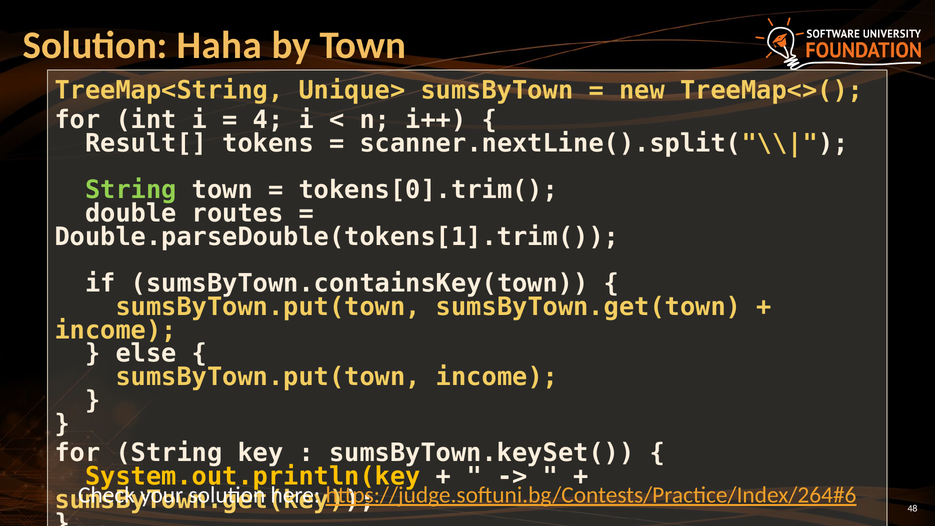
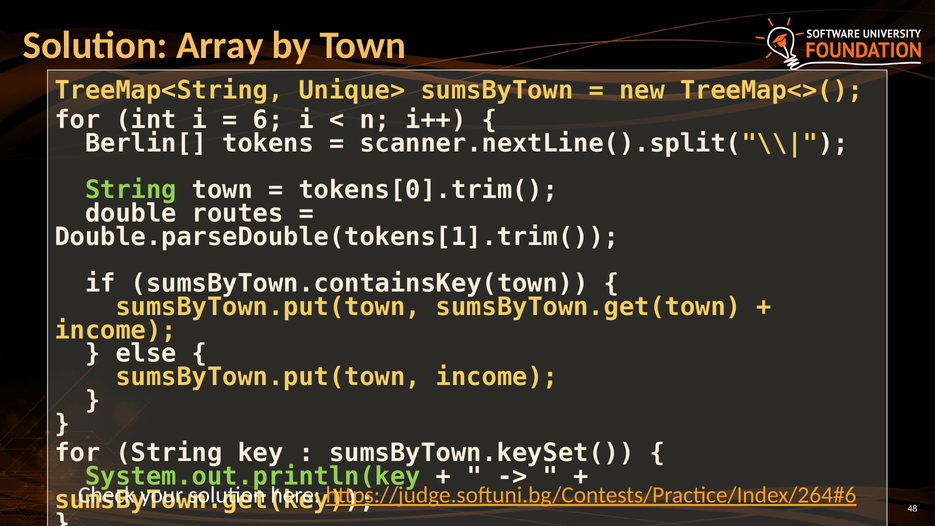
Haha: Haha -> Array (220, 45)
4: 4 -> 6 (268, 120)
Result[: Result[ -> Berlin[ (146, 143)
System.out.println(key colour: yellow -> light green (253, 476)
